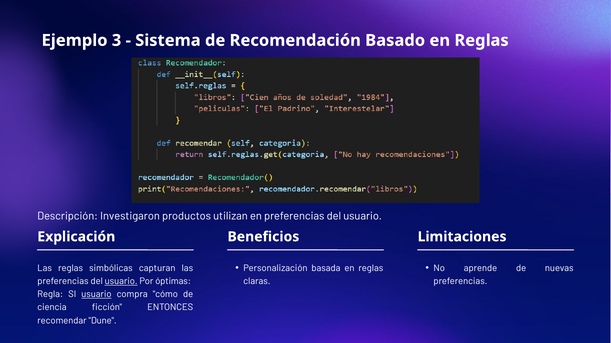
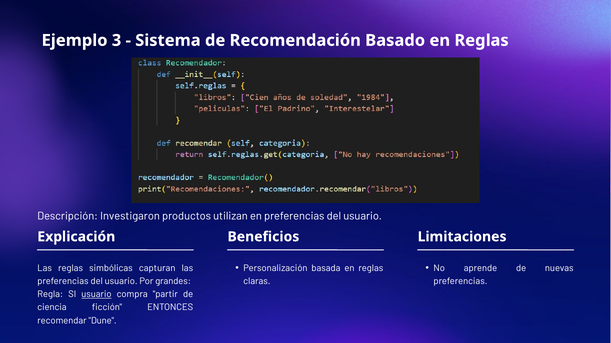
usuario underline: present -> none (121, 282)
óptimas: óptimas -> grandes (173, 282)
cómo: cómo -> partir (165, 295)
